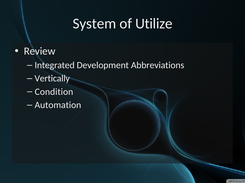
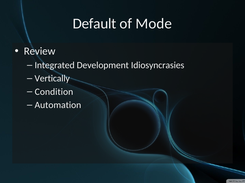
System: System -> Default (95, 24)
Utilize: Utilize -> Mode (154, 24)
Abbreviations: Abbreviations -> Idiosyncrasies (158, 65)
